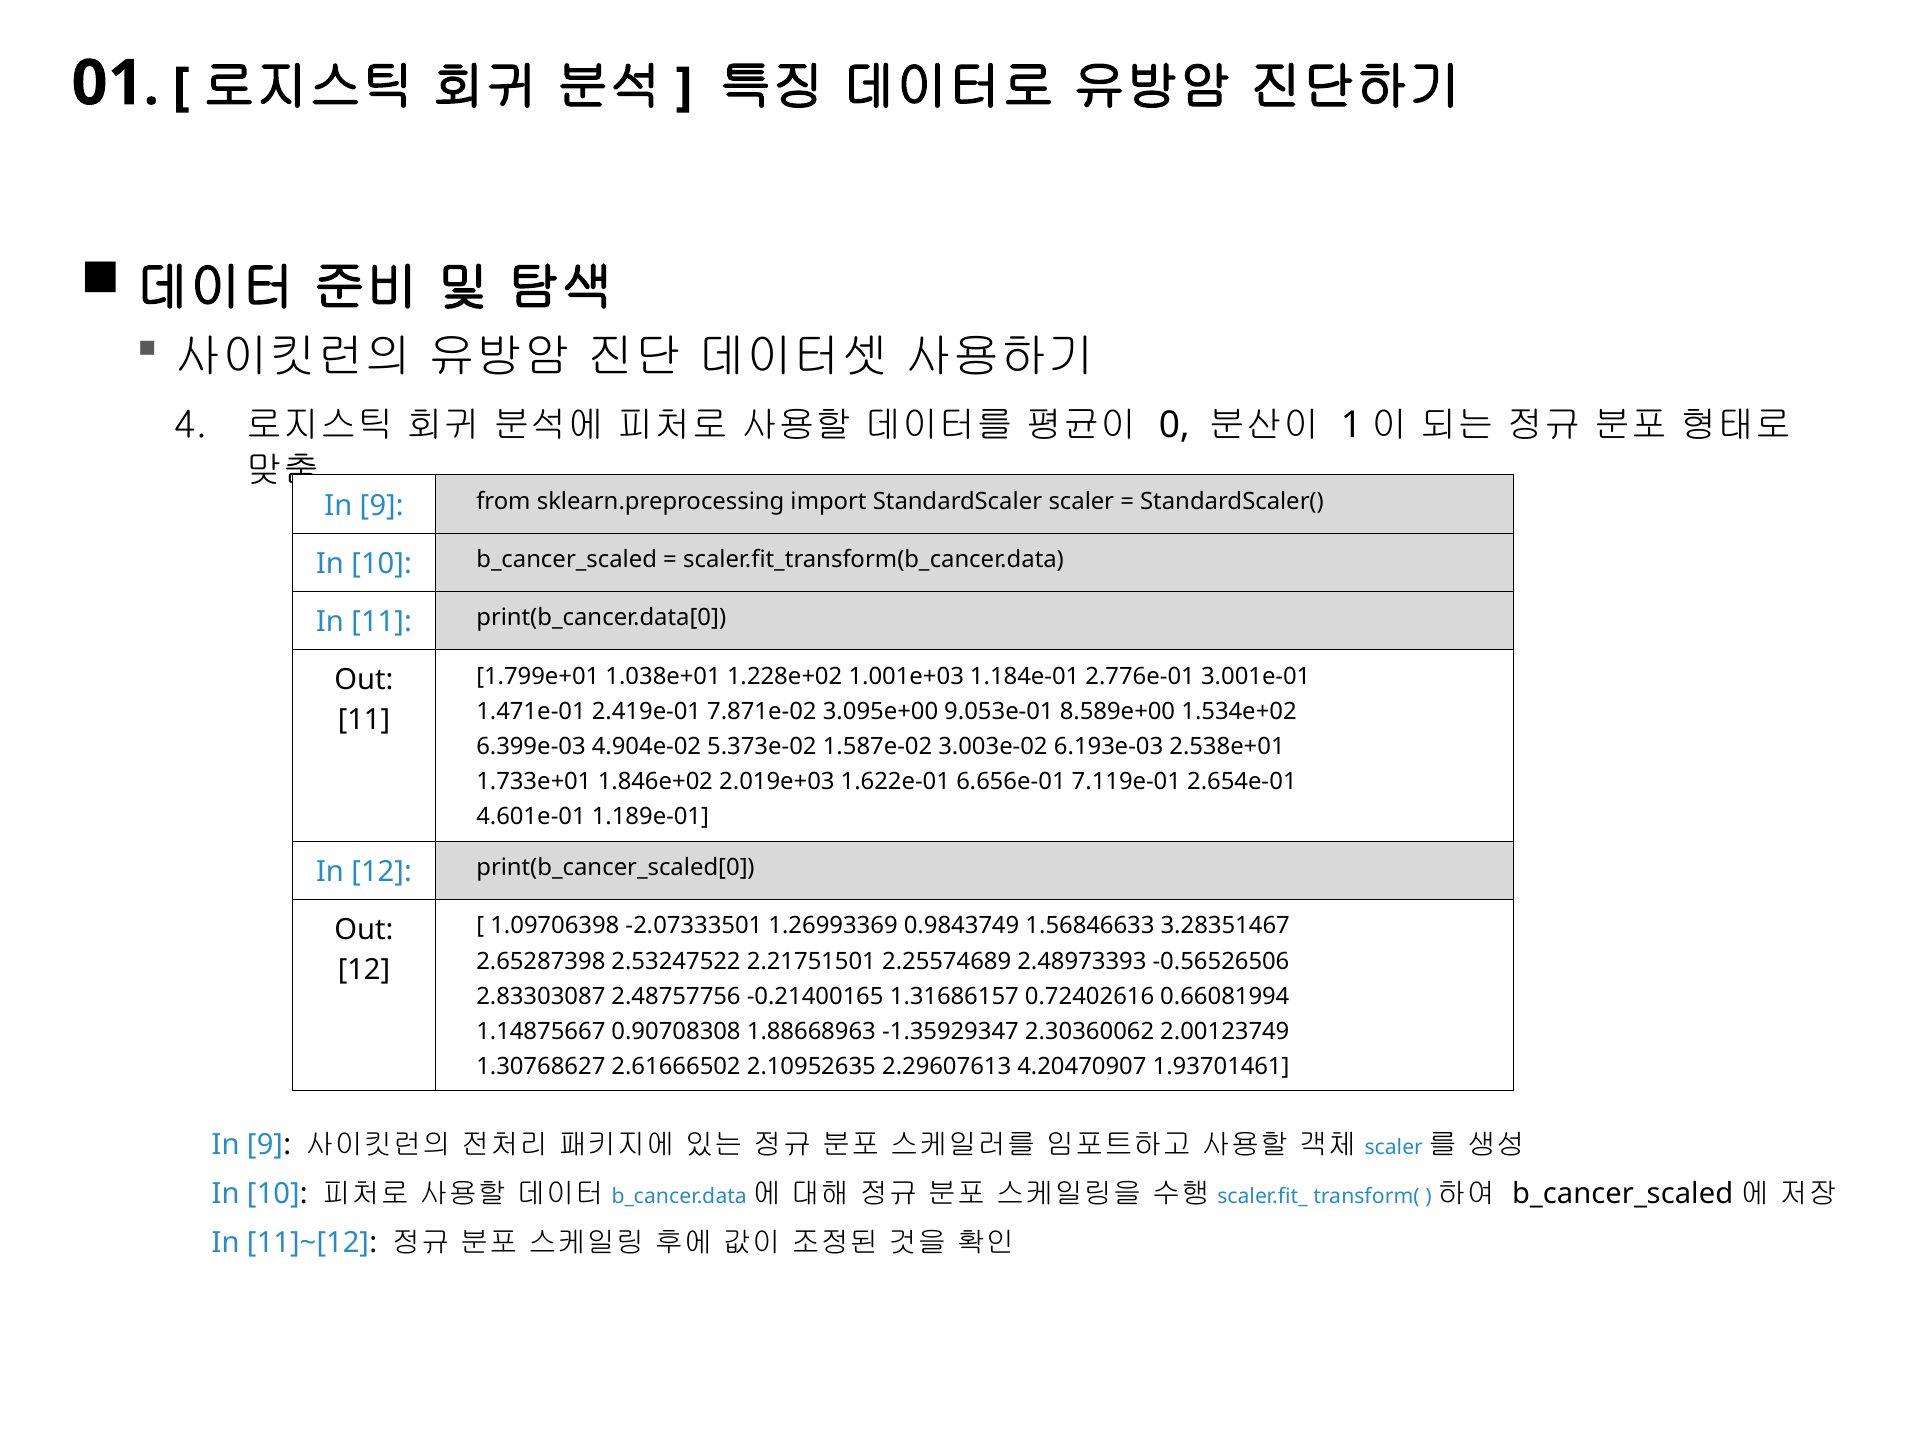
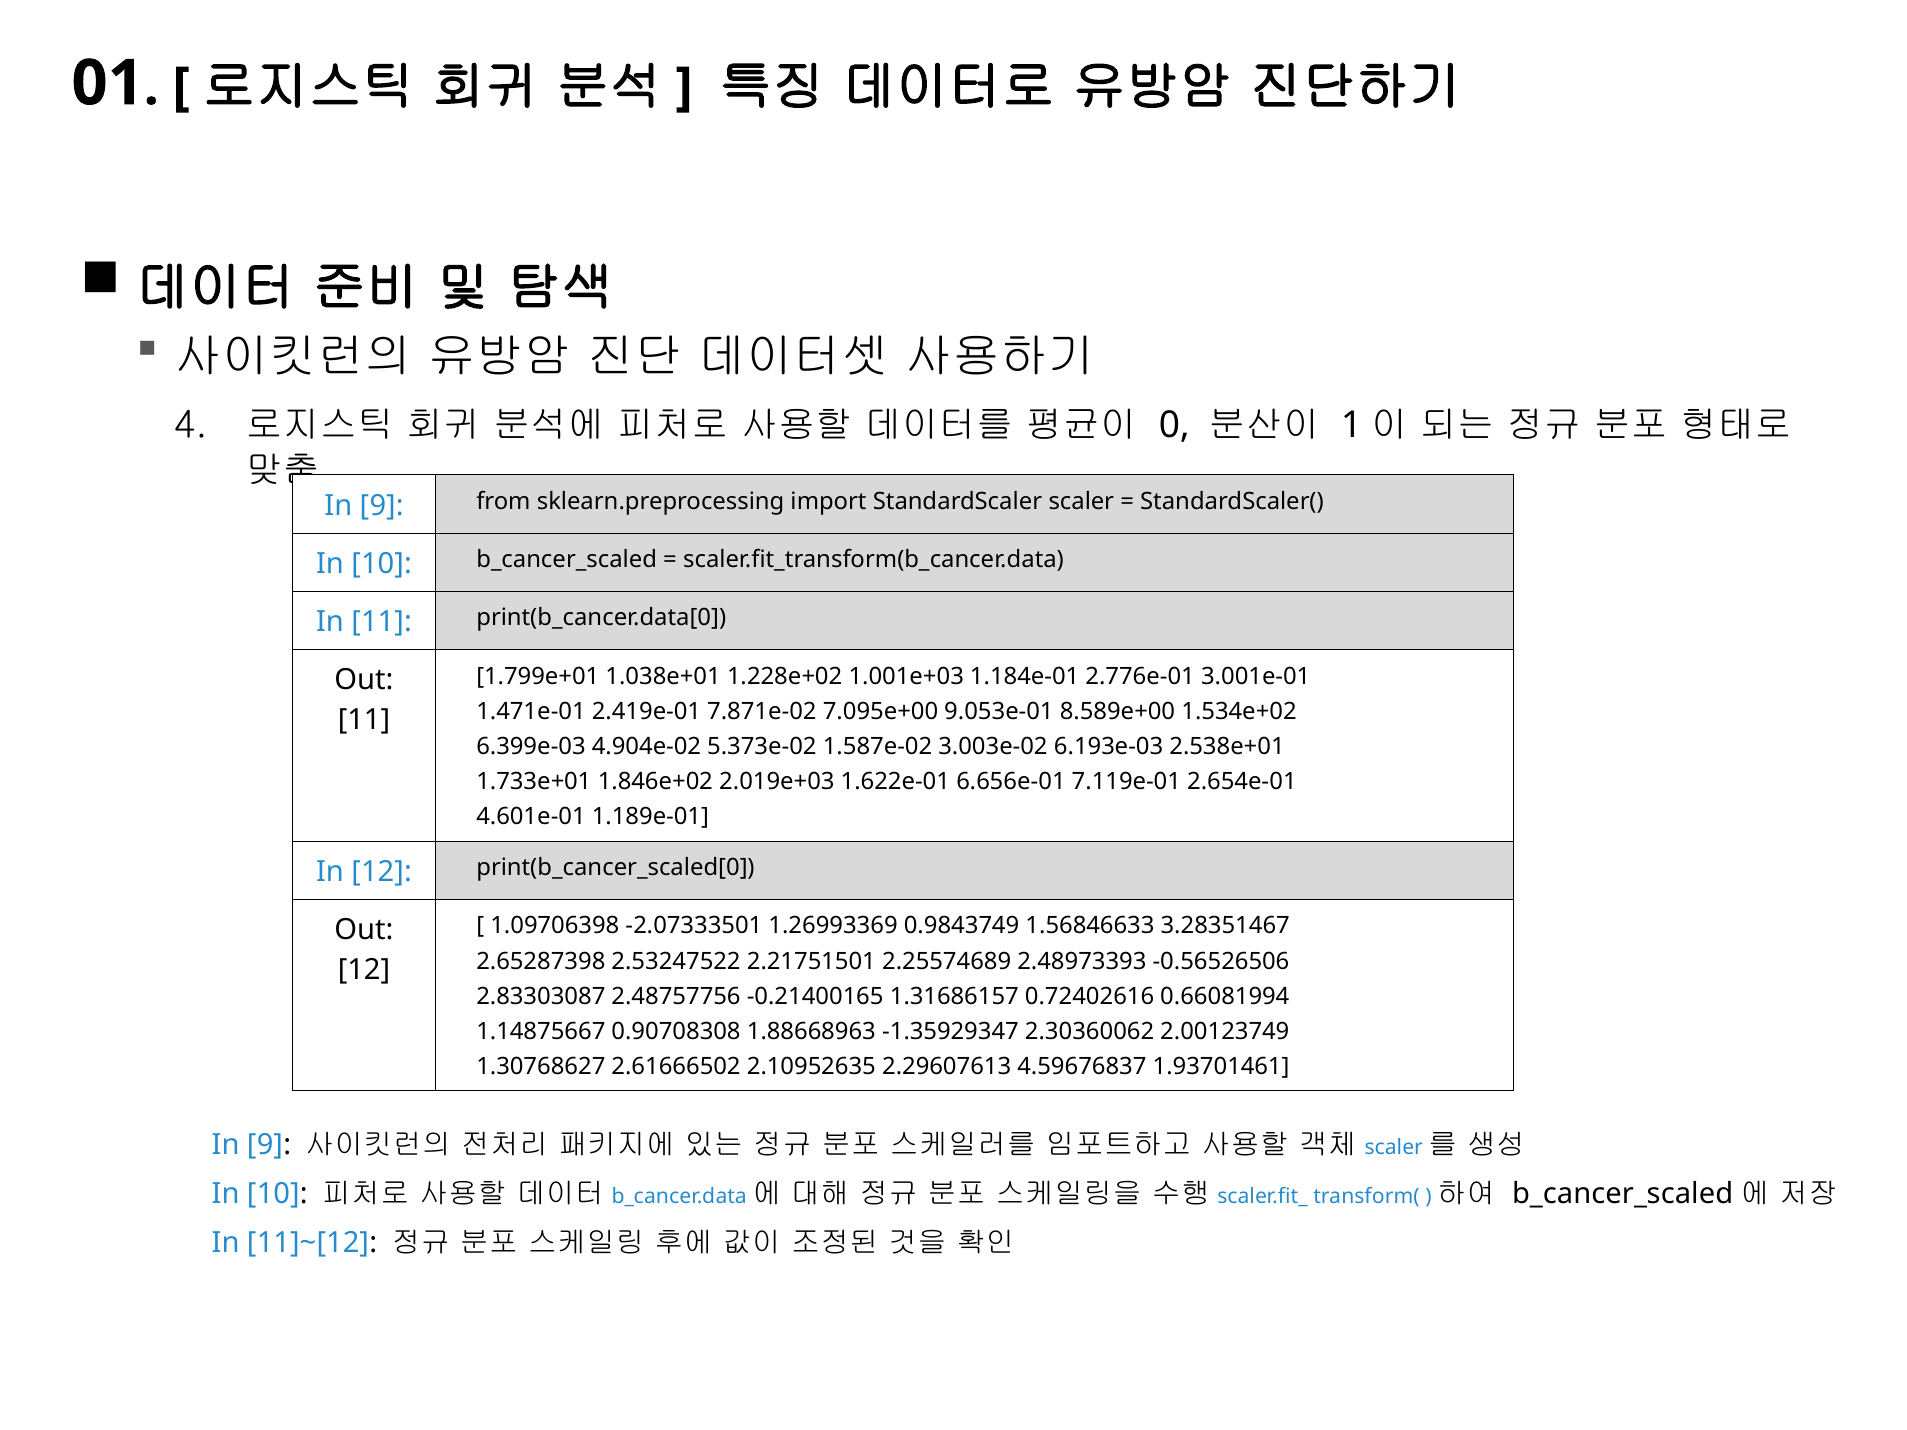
3.095e+00: 3.095e+00 -> 7.095e+00 (881, 712)
4.20470907: 4.20470907 -> 4.59676837 (1082, 1067)
